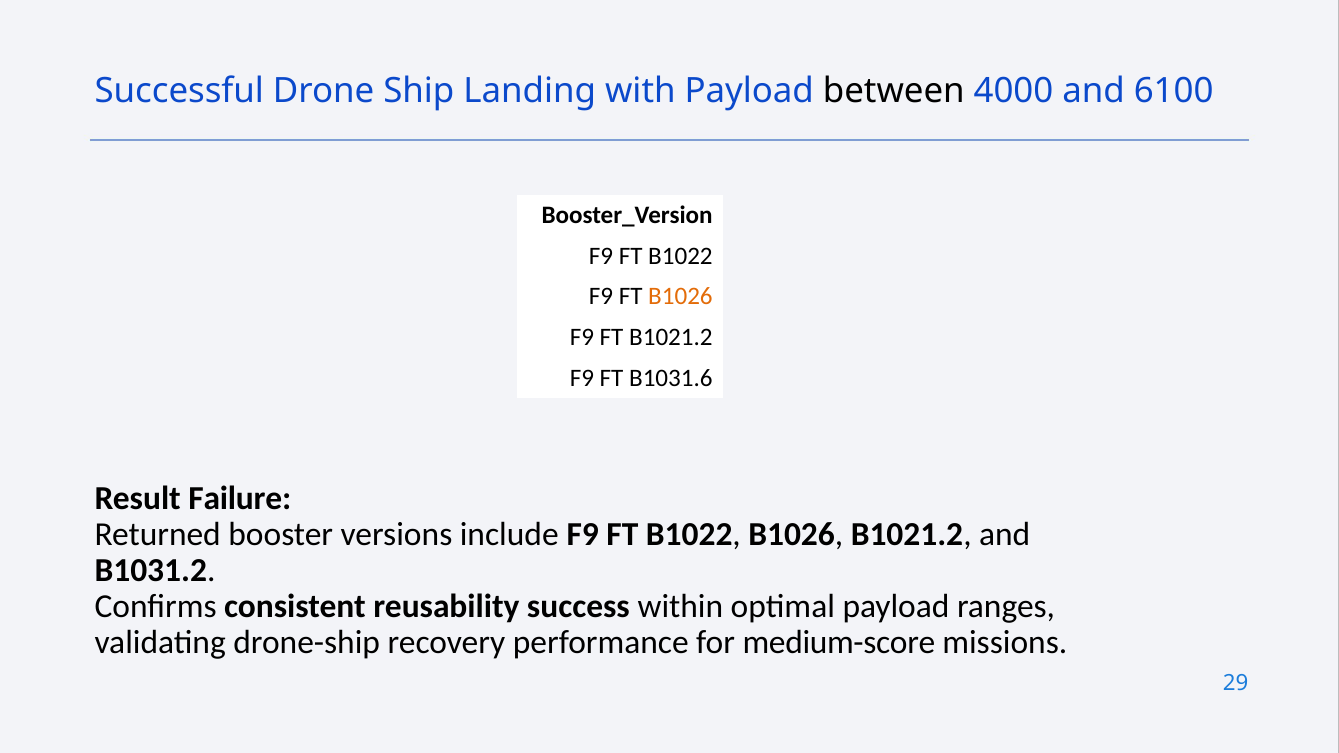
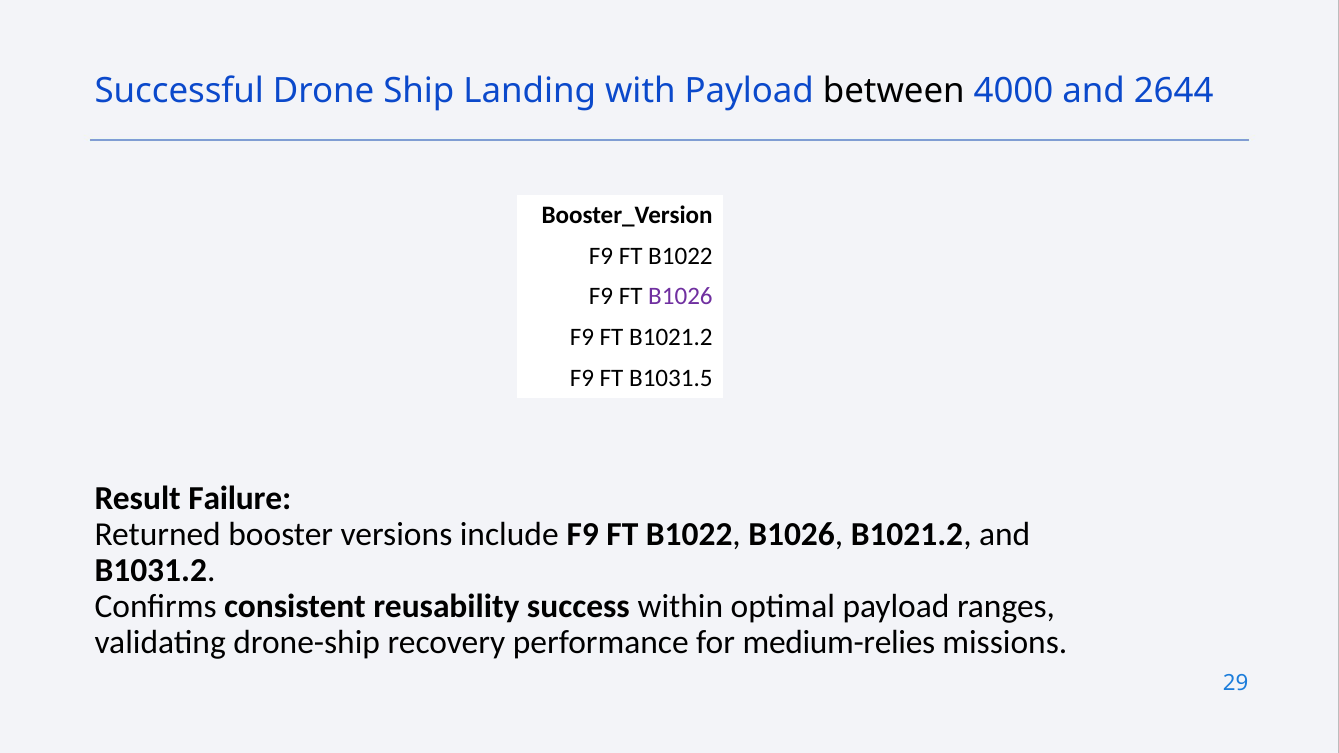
6100: 6100 -> 2644 (1174, 91)
B1026 colour: orange -> purple (680, 297)
B1031.6: B1031.6 -> B1031.5 (671, 378)
medium-score: medium-score -> medium-relies (839, 643)
